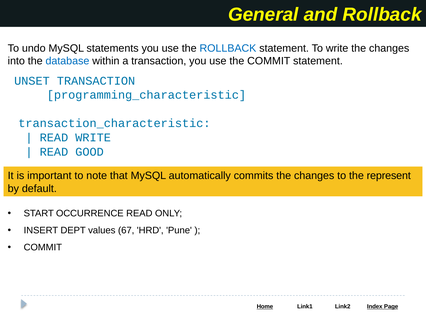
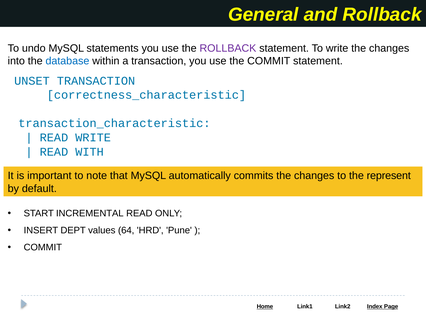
ROLLBACK colour: blue -> purple (228, 48)
programming_characteristic: programming_characteristic -> correctness_characteristic (146, 95)
GOOD: GOOD -> WITH (90, 152)
OCCURRENCE: OCCURRENCE -> INCREMENTAL (90, 214)
67: 67 -> 64 (126, 231)
